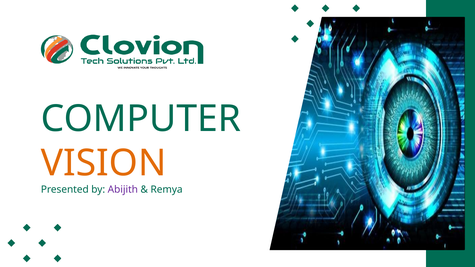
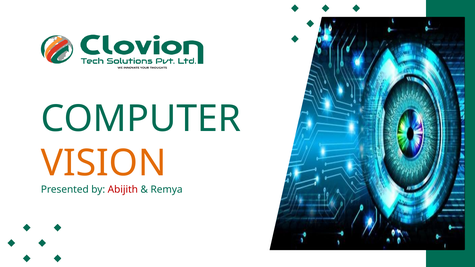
Abijith colour: purple -> red (123, 190)
